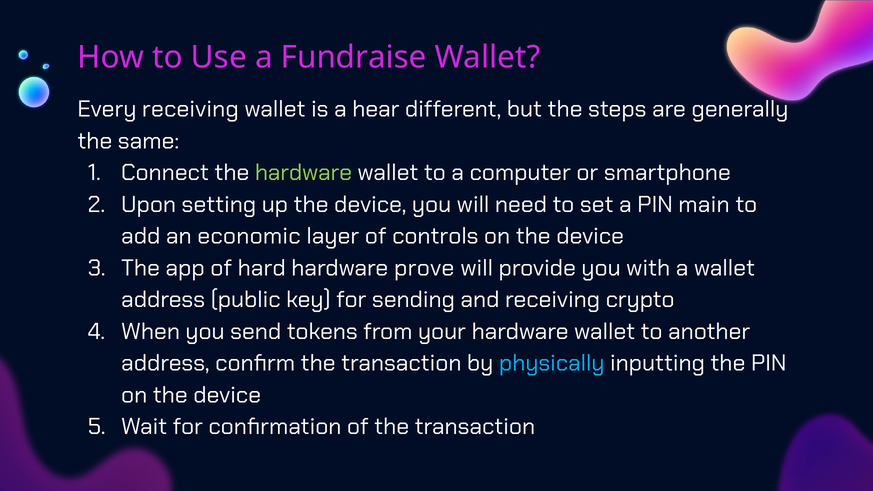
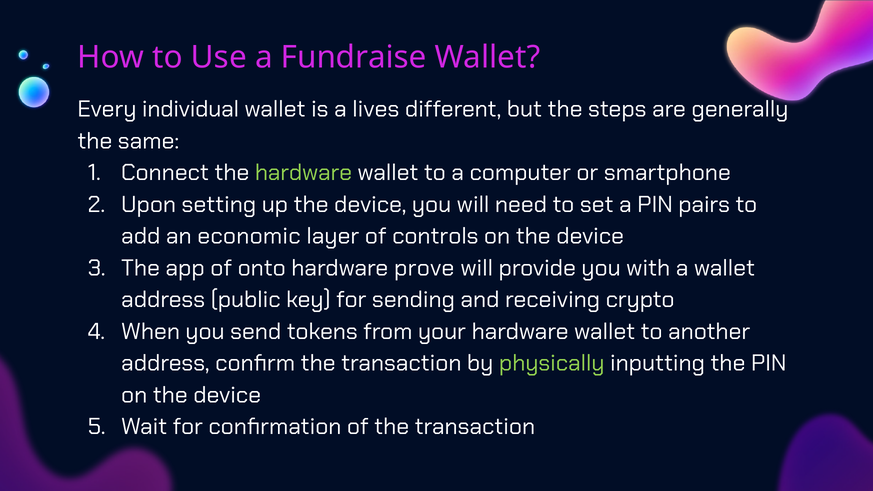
Every receiving: receiving -> individual (191, 109)
hear: hear -> lives (376, 109)
main: main -> pairs (704, 204)
hard: hard -> onto (262, 268)
physically colour: light blue -> light green (552, 363)
